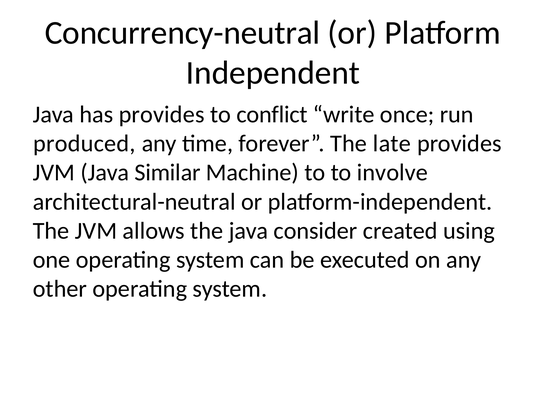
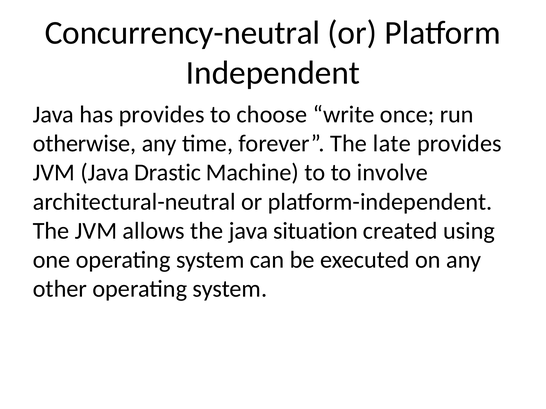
conflict: conflict -> choose (272, 115)
produced: produced -> otherwise (85, 144)
Similar: Similar -> Drastic (168, 173)
consider: consider -> situation (316, 231)
